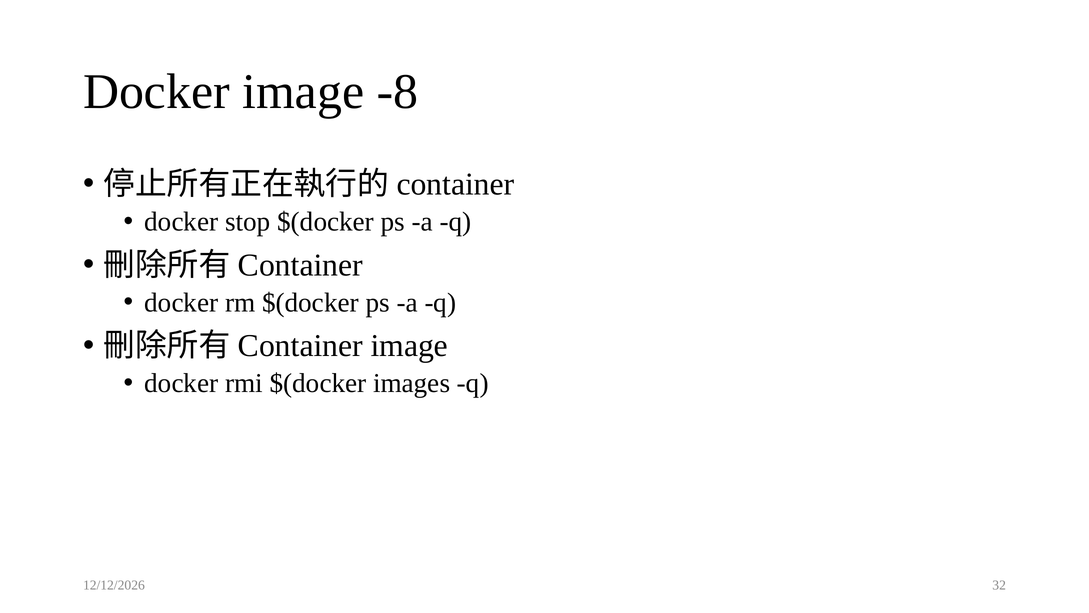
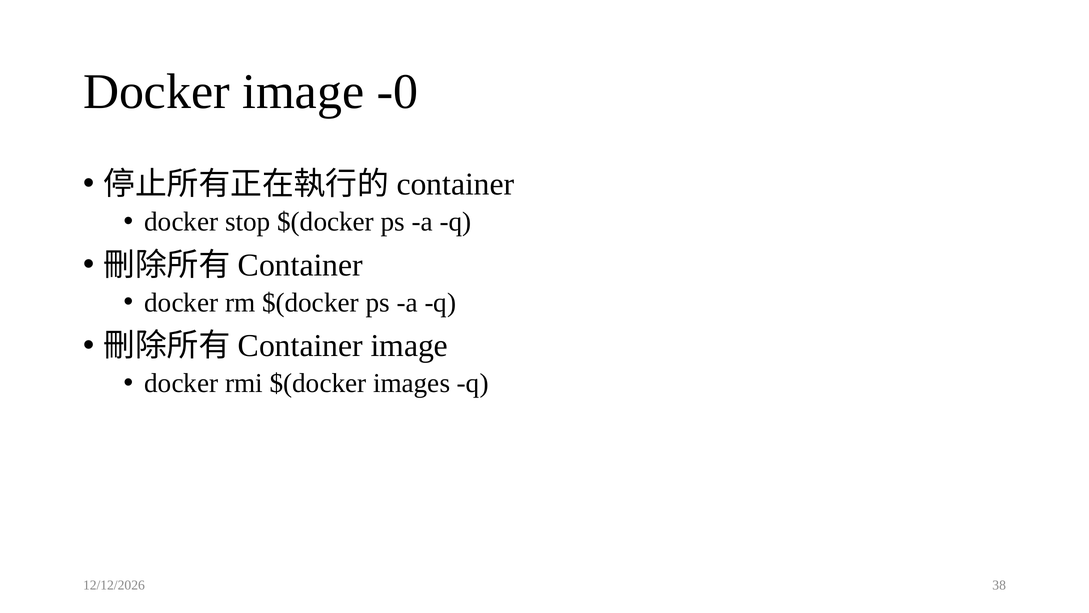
-8: -8 -> -0 (397, 91)
32: 32 -> 38 (999, 585)
